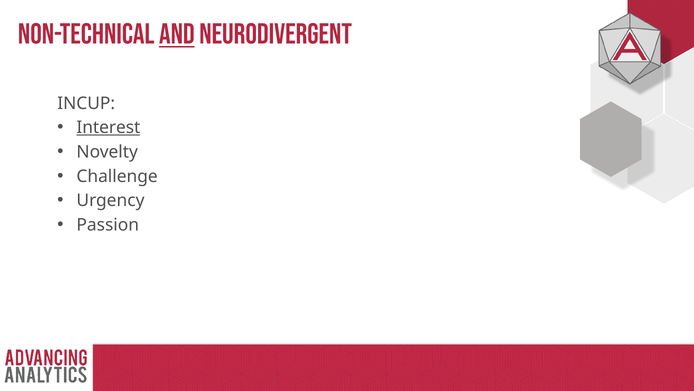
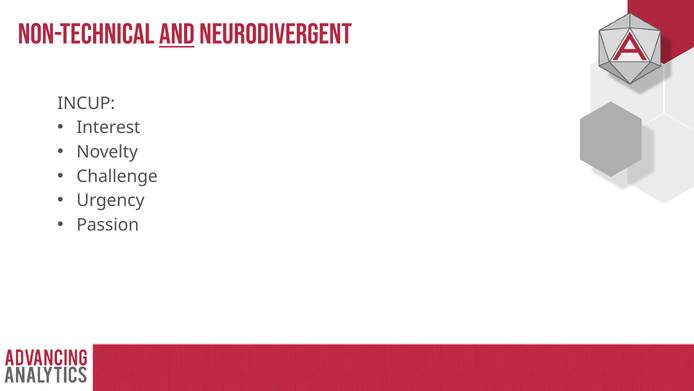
Interest underline: present -> none (108, 127)
